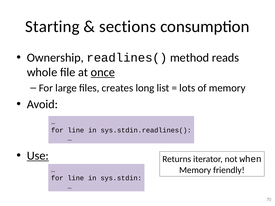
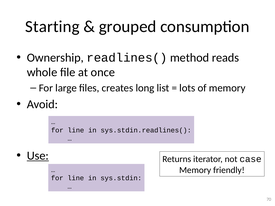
sections: sections -> grouped (128, 27)
once underline: present -> none (103, 72)
when: when -> case (251, 159)
